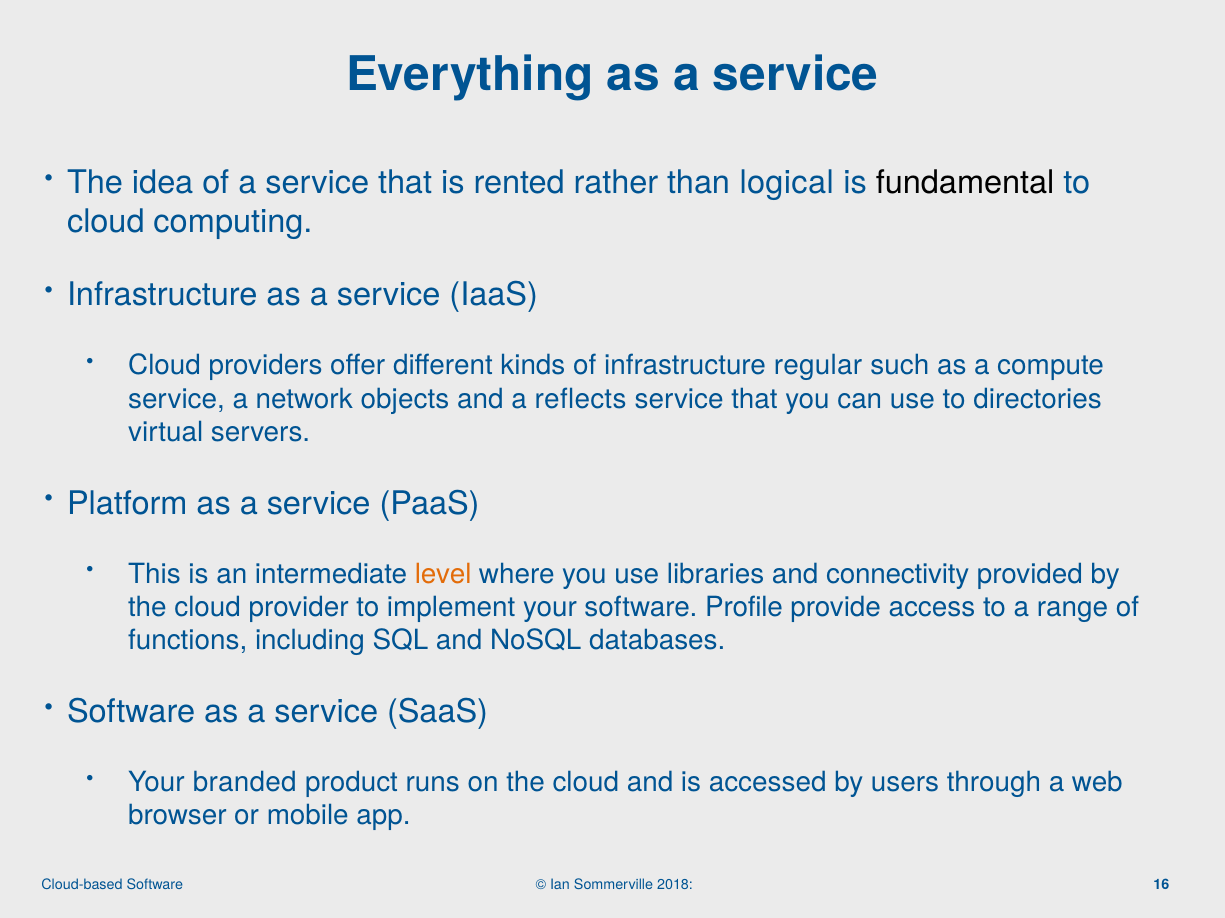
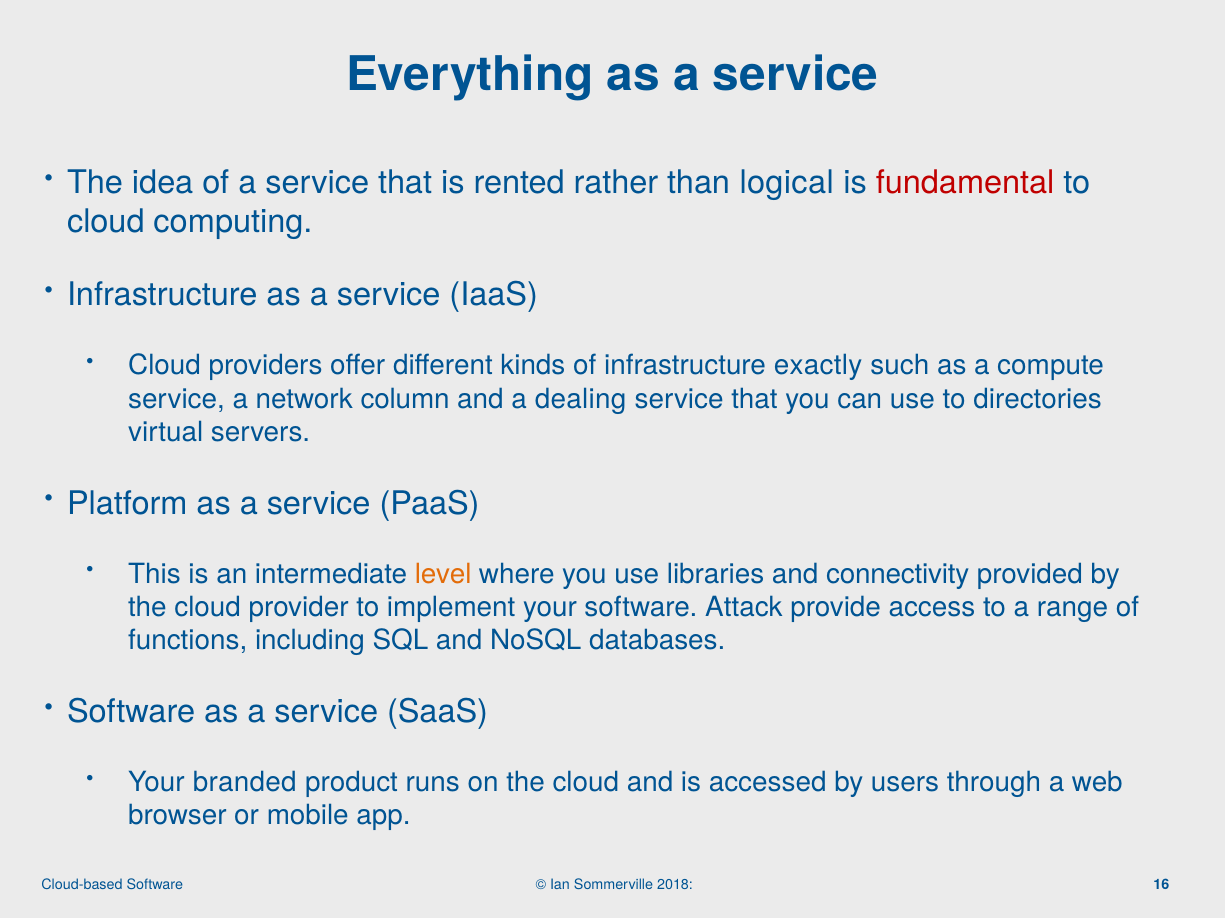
fundamental colour: black -> red (965, 183)
regular: regular -> exactly (818, 366)
objects: objects -> column (405, 399)
reflects: reflects -> dealing (581, 399)
Profile: Profile -> Attack (744, 608)
